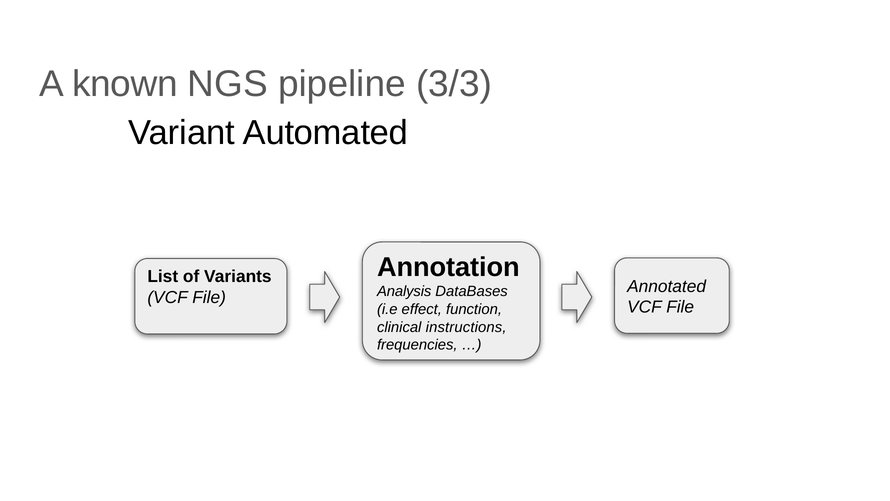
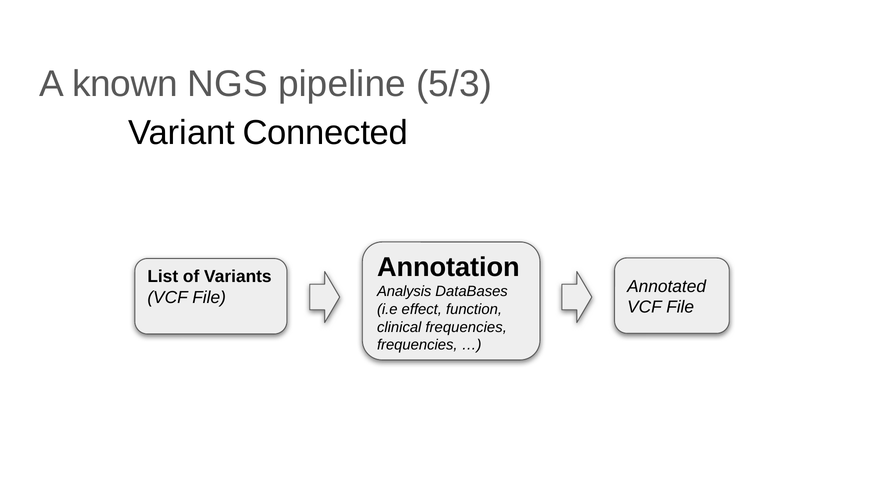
3/3: 3/3 -> 5/3 (454, 84)
Automated: Automated -> Connected (325, 133)
clinical instructions: instructions -> frequencies (466, 327)
